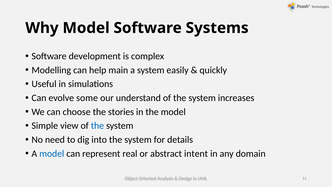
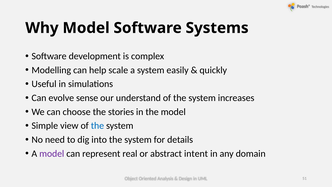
main: main -> scale (118, 70)
some: some -> sense (87, 98)
model colour: blue -> purple (52, 153)
